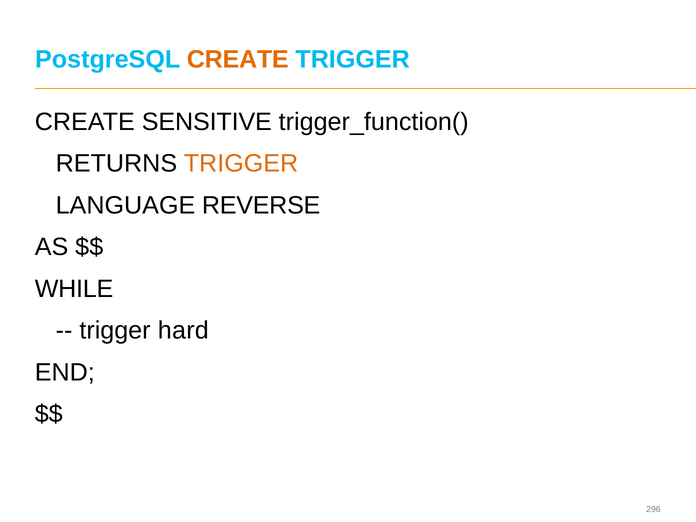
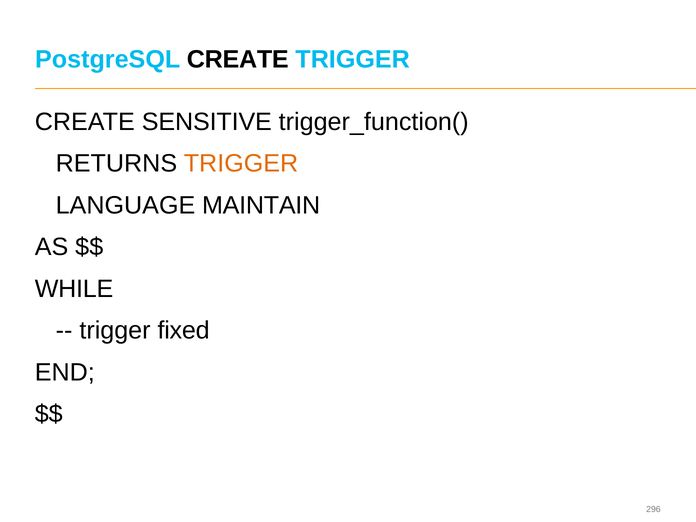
CREATE colour: orange -> black (238, 59)
REVERSE: REVERSE -> MAINTAIN (261, 205)
hard: hard -> fixed (184, 331)
